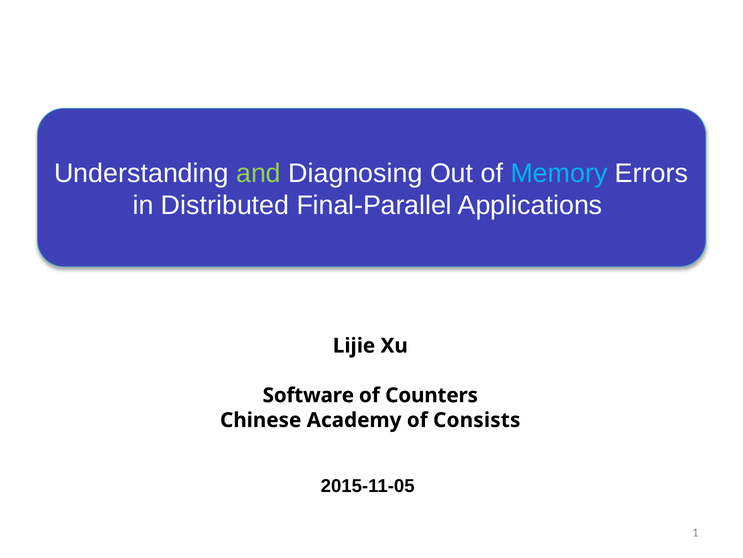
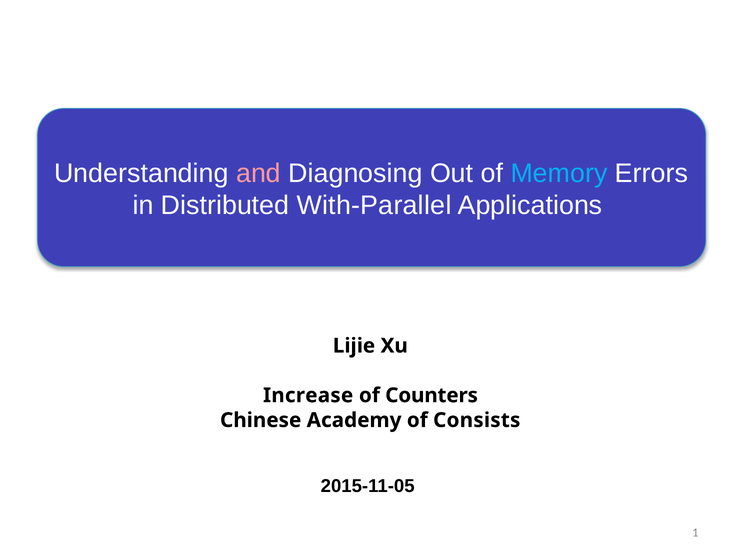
and colour: light green -> pink (258, 173)
Final-Parallel: Final-Parallel -> With-Parallel (374, 205)
Software: Software -> Increase (308, 395)
